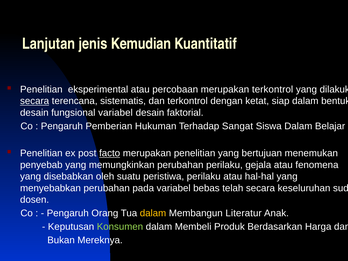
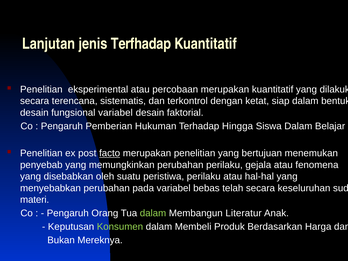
Kemudian: Kemudian -> Terfhadap (141, 44)
merupakan terkontrol: terkontrol -> kuantitatif (273, 89)
secara underline: present -> none (35, 101)
Sangat: Sangat -> Hingga (238, 126)
dosen: dosen -> materi (35, 200)
dalam colour: yellow -> light green (153, 213)
